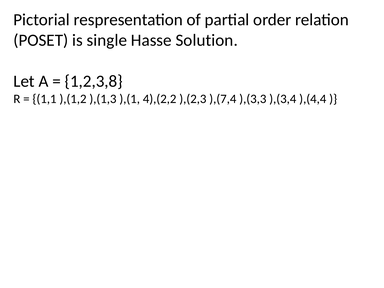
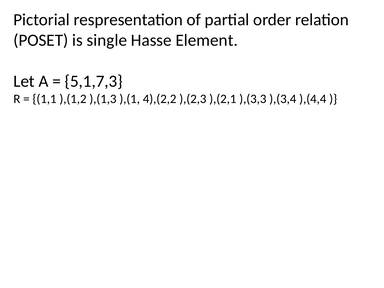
Solution: Solution -> Element (207, 40)
1,2,3,8: 1,2,3,8 -> 5,1,7,3 (94, 81)
),(7,4: ),(7,4 -> ),(2,1 (223, 99)
